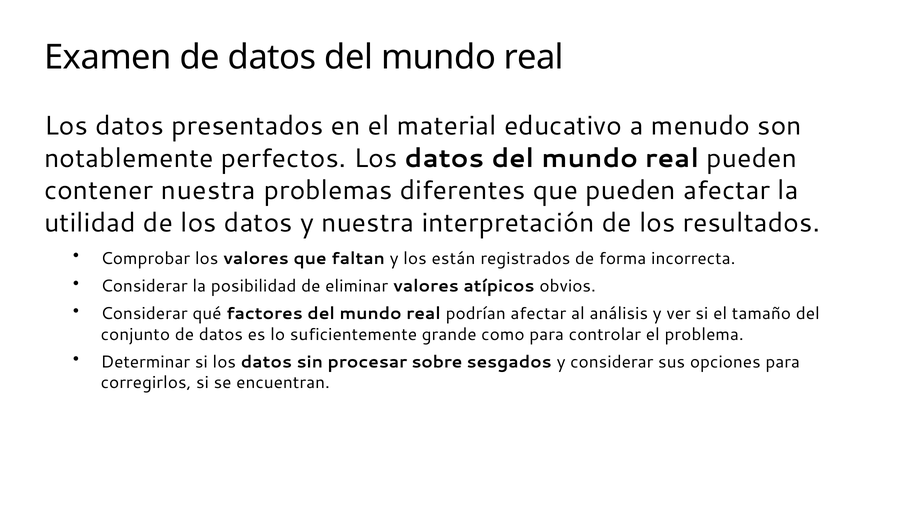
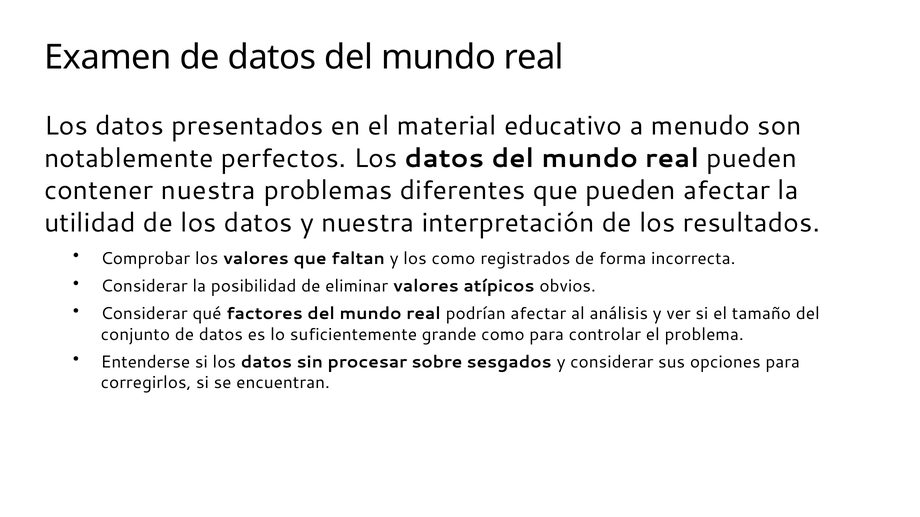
los están: están -> como (453, 259)
Determinar: Determinar -> Entenderse (145, 362)
